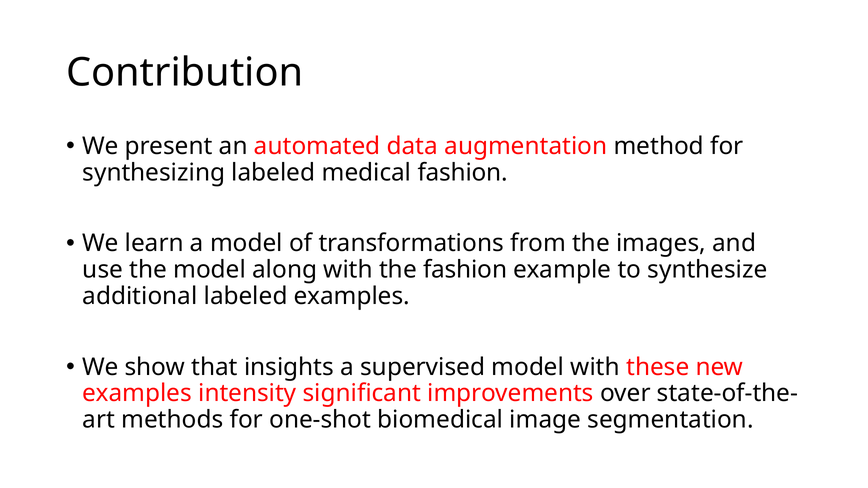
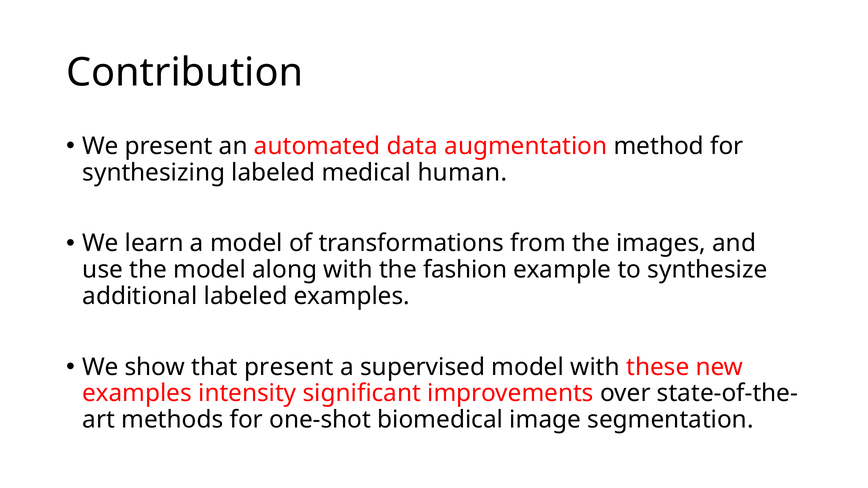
medical fashion: fashion -> human (462, 173)
that insights: insights -> present (289, 367)
